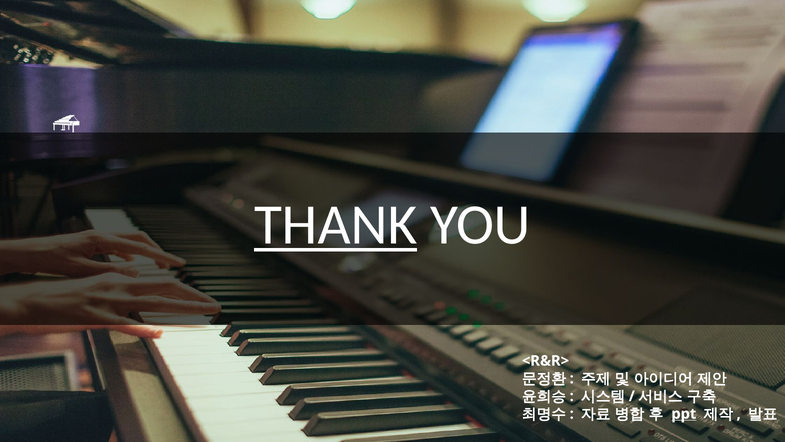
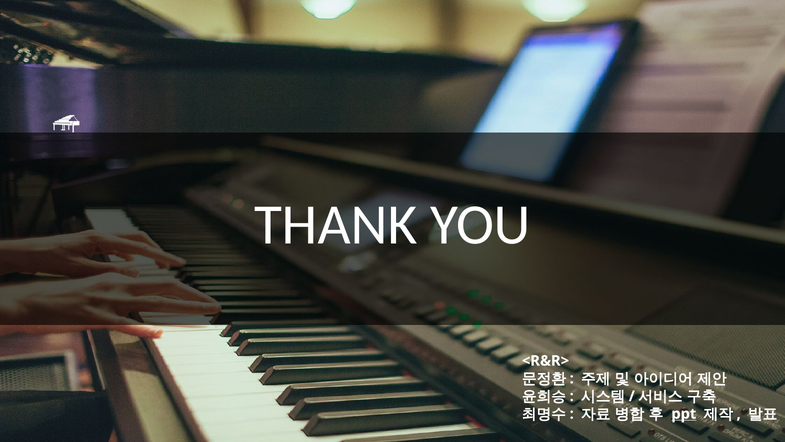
THANK underline: present -> none (336, 225)
